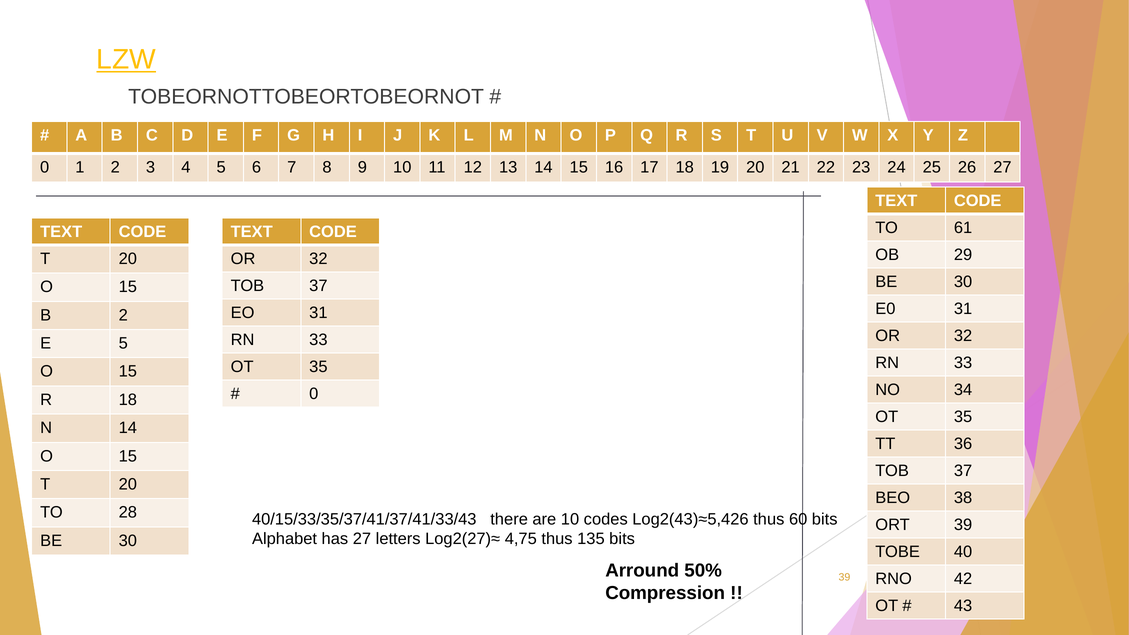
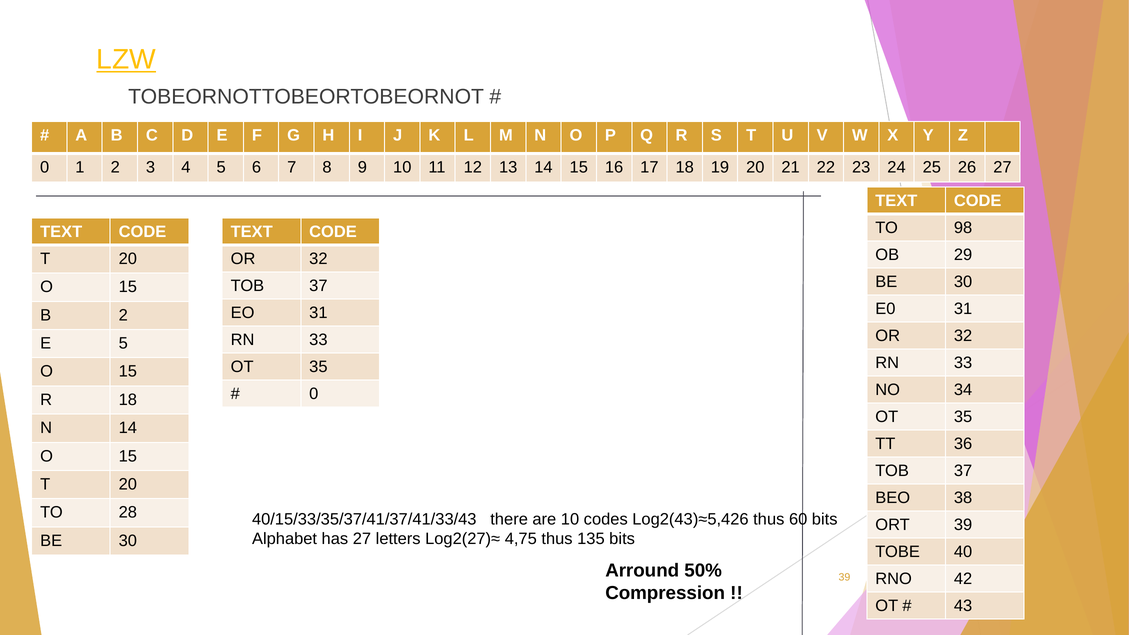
61: 61 -> 98 (963, 228)
